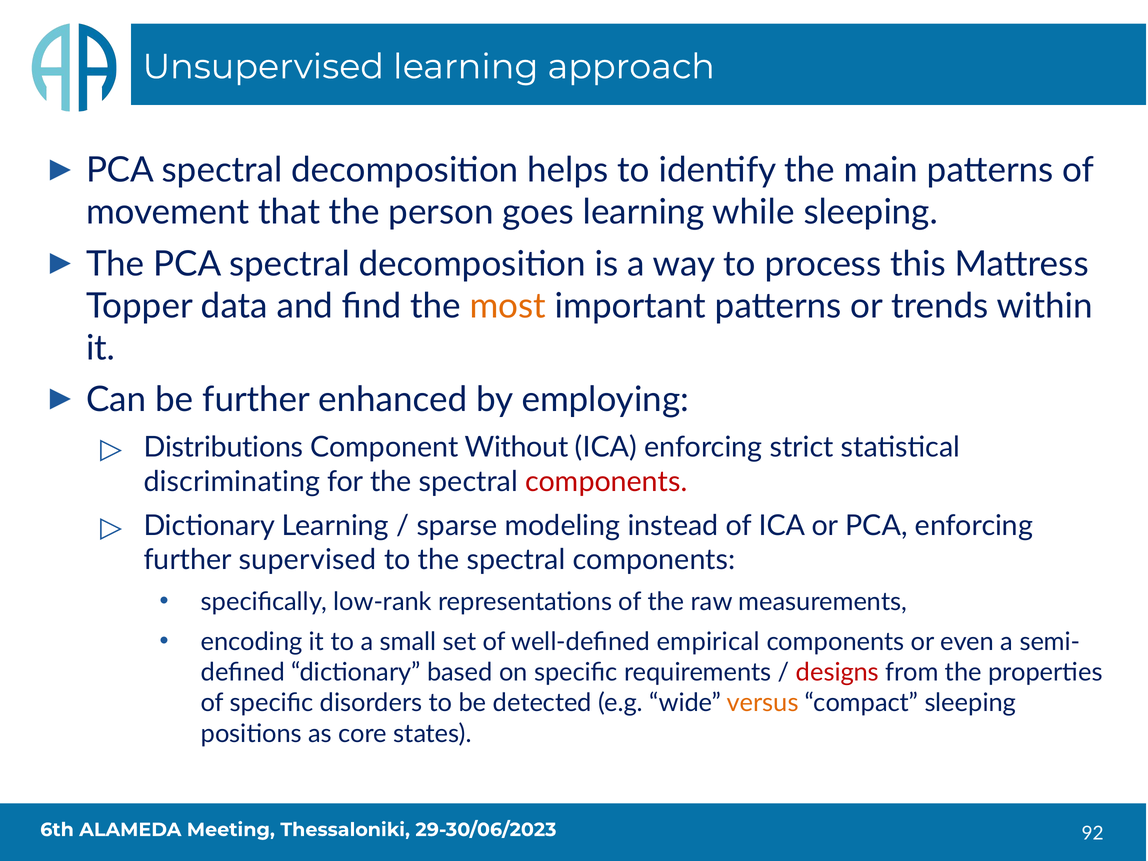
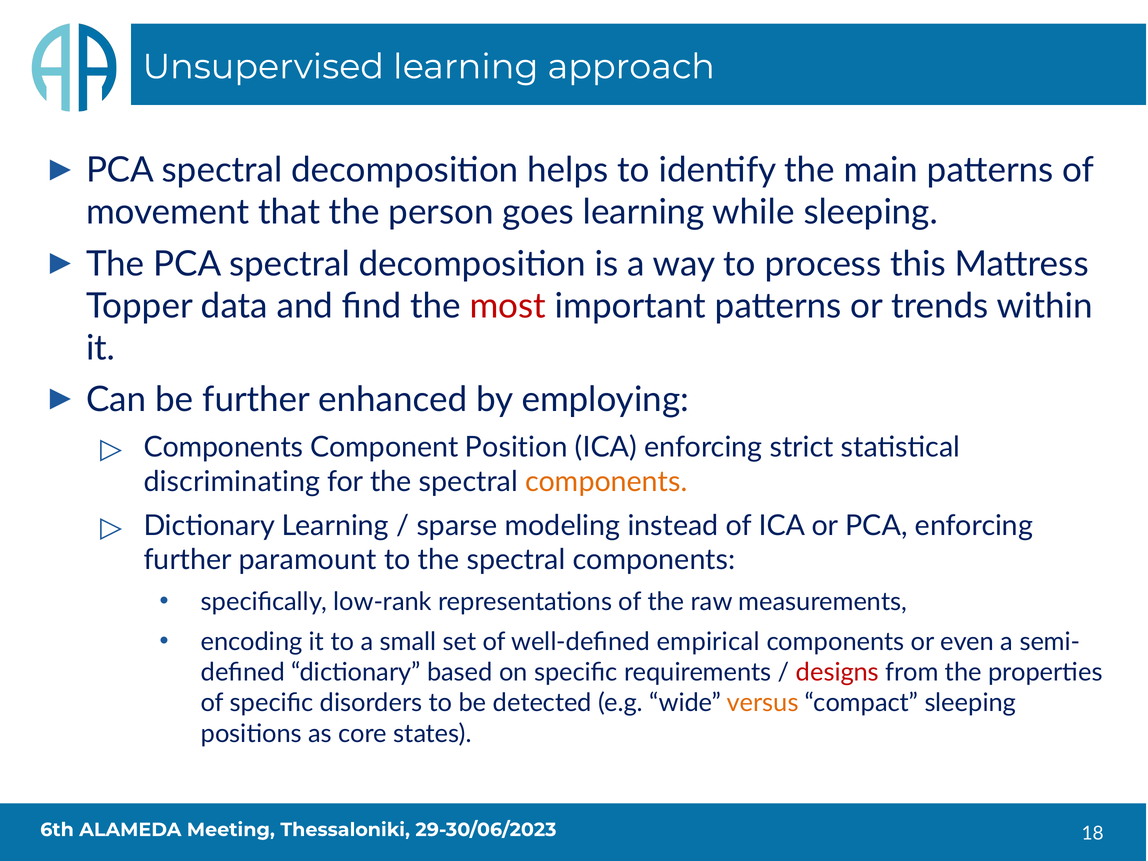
most colour: orange -> red (508, 306)
Distributions: Distributions -> Components (223, 447)
Without: Without -> Position (516, 447)
components colour: red -> orange (606, 482)
supervised: supervised -> paramount (308, 560)
92: 92 -> 18 (1093, 833)
